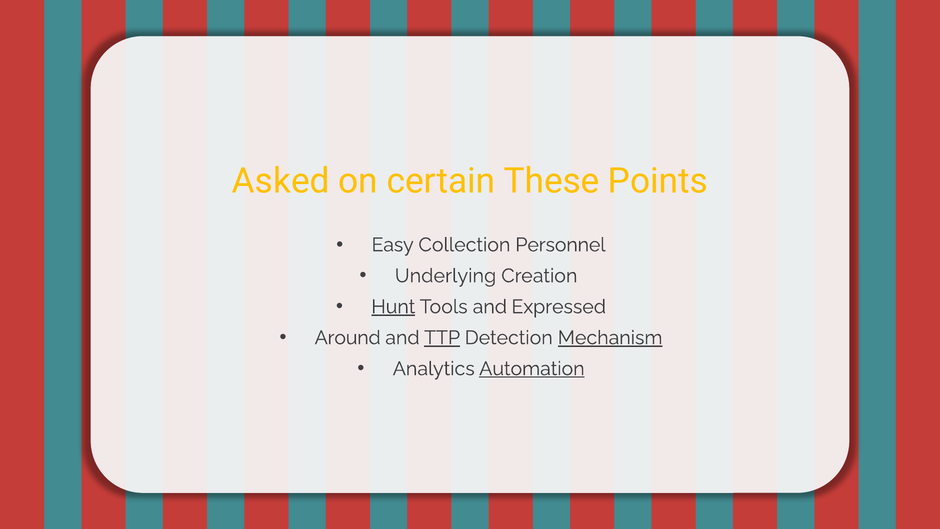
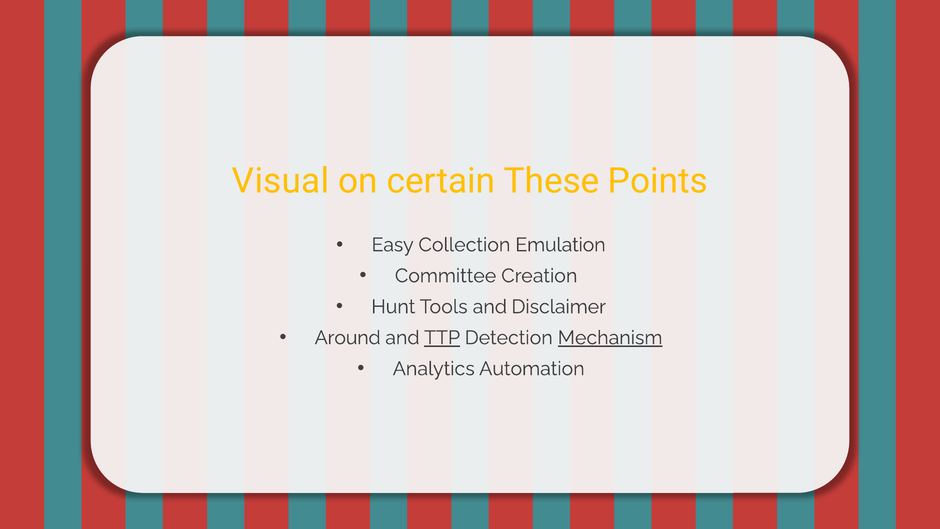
Asked: Asked -> Visual (281, 181)
Personnel: Personnel -> Emulation (560, 245)
Underlying: Underlying -> Committee (446, 276)
Hunt underline: present -> none (393, 307)
Expressed: Expressed -> Disclaimer (559, 307)
Automation underline: present -> none (532, 369)
